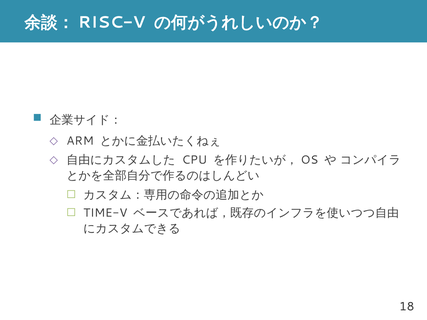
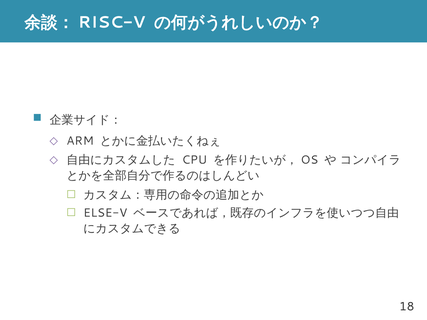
TIME-V: TIME-V -> ELSE-V (105, 213)
